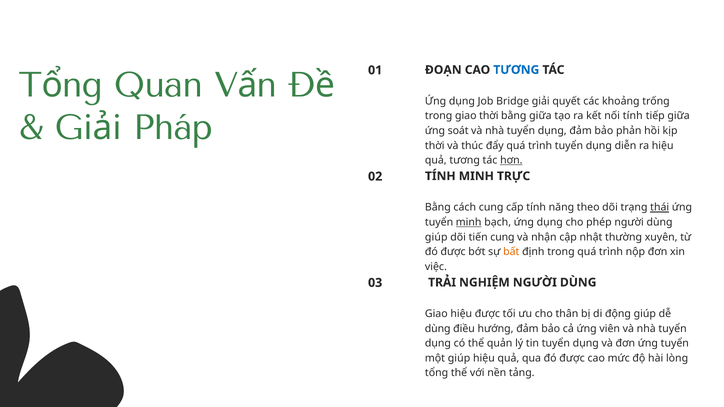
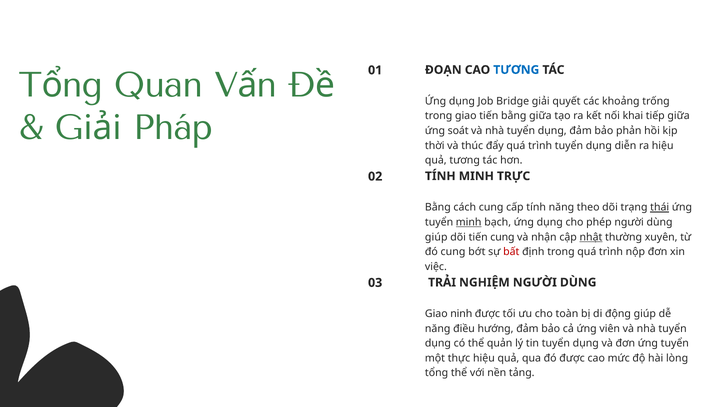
giao thời: thời -> tiến (489, 116)
nối tính: tính -> khai (633, 116)
hơn underline: present -> none (511, 160)
nhật underline: none -> present (591, 237)
được: được -> cung (453, 252)
bất colour: orange -> red (511, 252)
Giao hiệu: hiệu -> ninh (461, 314)
thân: thân -> toàn (567, 314)
dùng: dùng -> năng (438, 329)
một giúp: giúp -> thực (459, 358)
